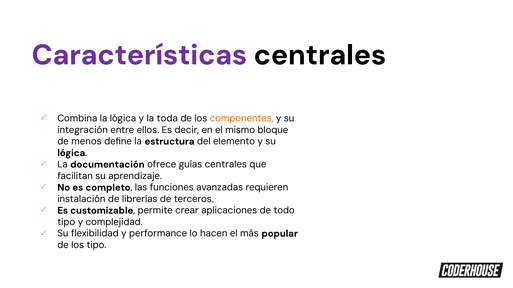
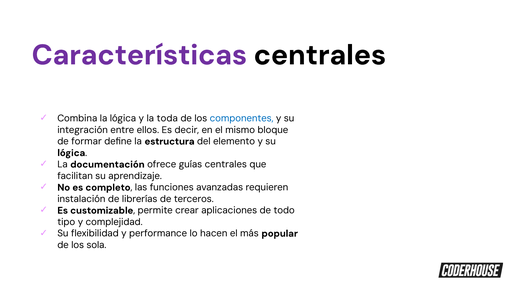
componentes colour: orange -> blue (242, 119)
menos: menos -> formar (87, 142)
los tipo: tipo -> sola (96, 245)
